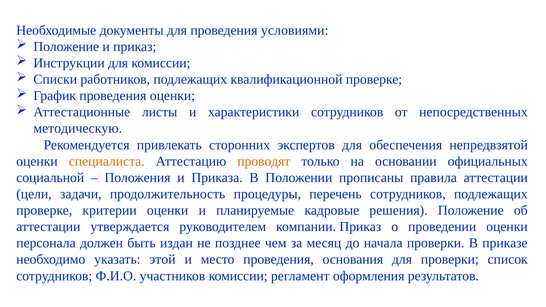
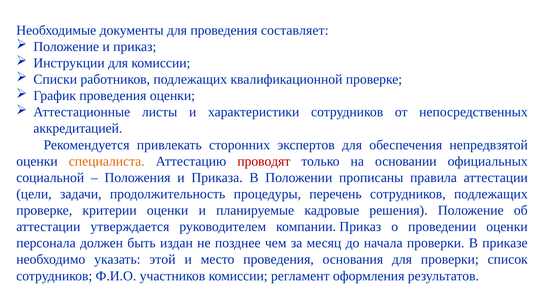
условиями: условиями -> составляет (295, 30)
методическую: методическую -> аккредитацией (78, 129)
проводят colour: orange -> red (264, 161)
